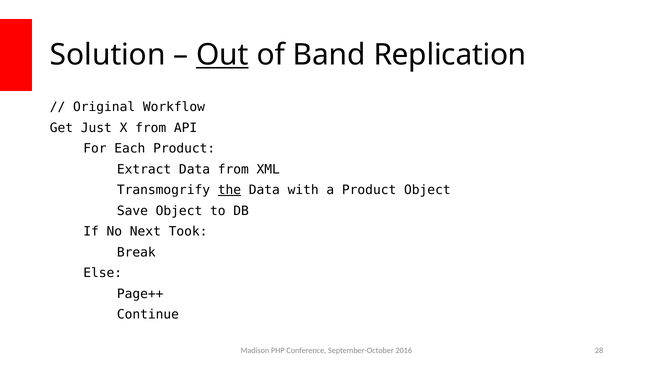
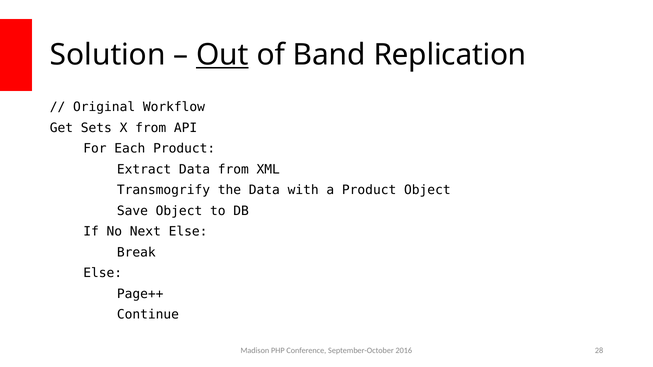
Just: Just -> Sets (96, 128)
the underline: present -> none (229, 190)
Next Took: Took -> Else (188, 232)
